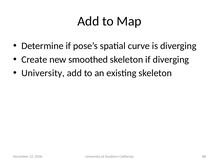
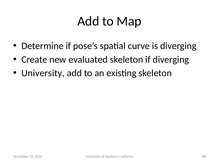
smoothed: smoothed -> evaluated (88, 60)
